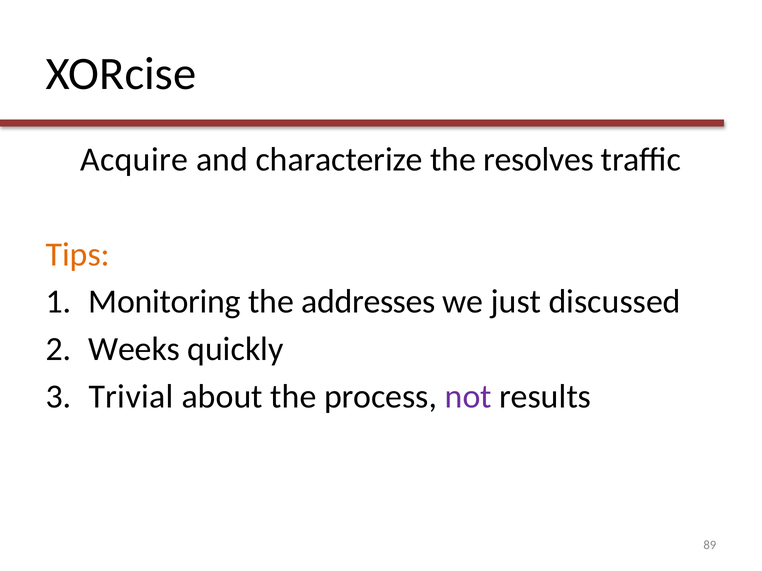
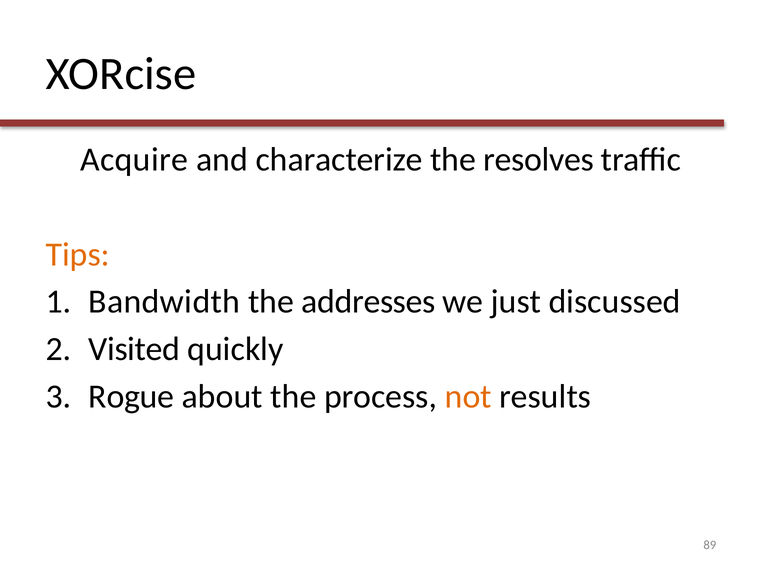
Monitoring: Monitoring -> Bandwidth (164, 302)
Weeks: Weeks -> Visited (134, 350)
Trivial: Trivial -> Rogue (131, 397)
not colour: purple -> orange (468, 397)
